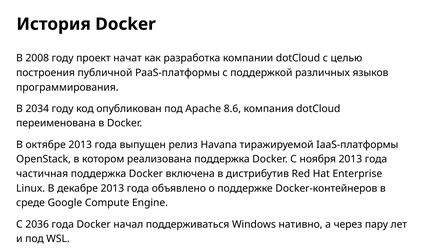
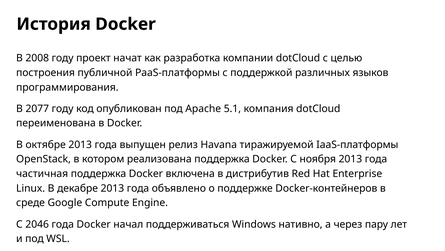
2034: 2034 -> 2077 (37, 109)
8.6: 8.6 -> 5.1 (232, 109)
2036: 2036 -> 2046 (37, 224)
